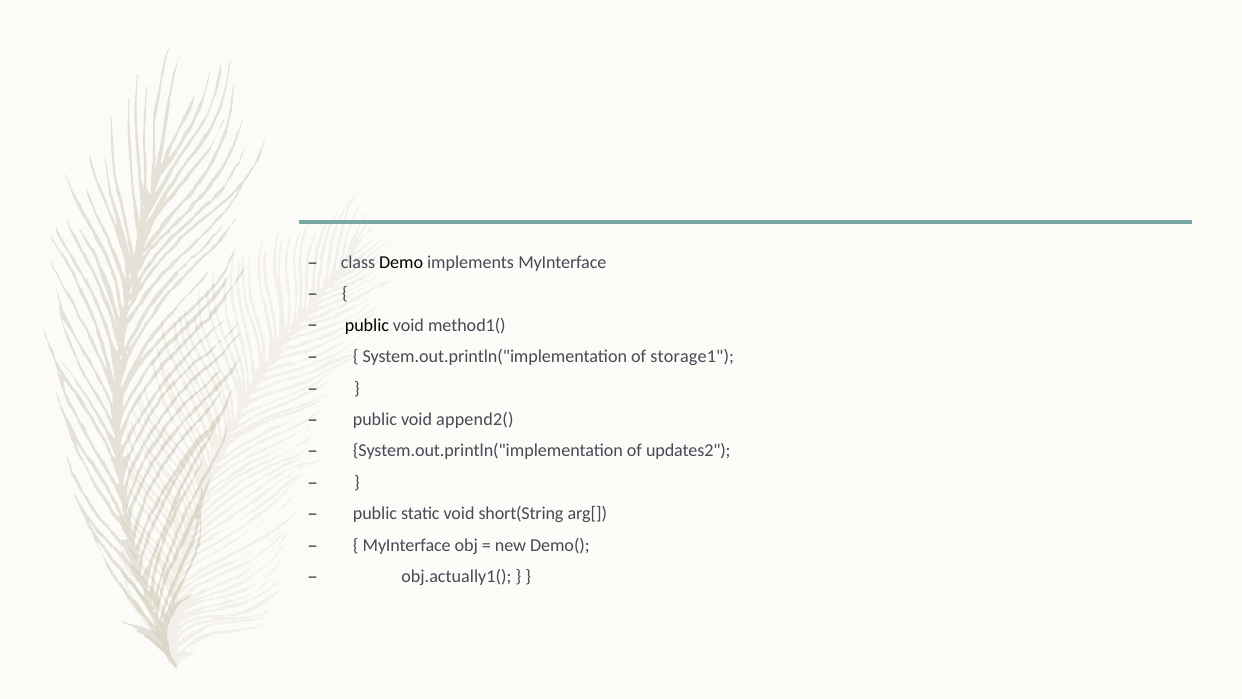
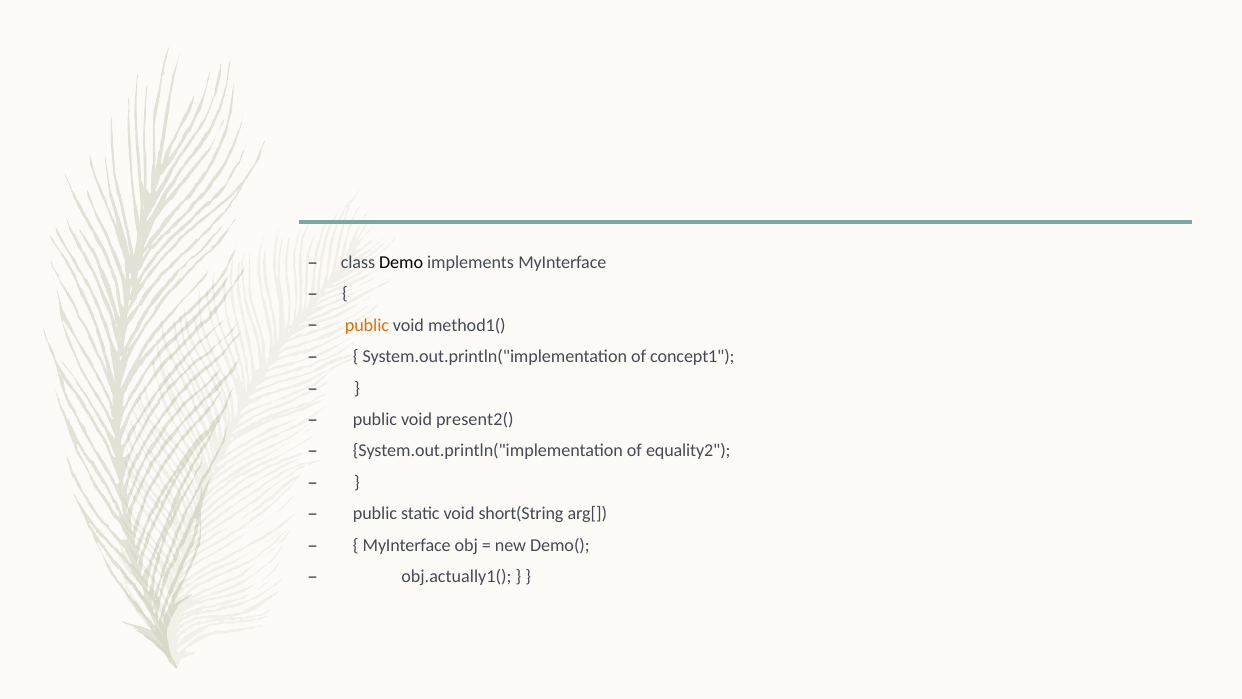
public colour: black -> orange (367, 325)
storage1: storage1 -> concept1 (692, 356)
append2(: append2( -> present2( (475, 419)
updates2: updates2 -> equality2 (688, 451)
